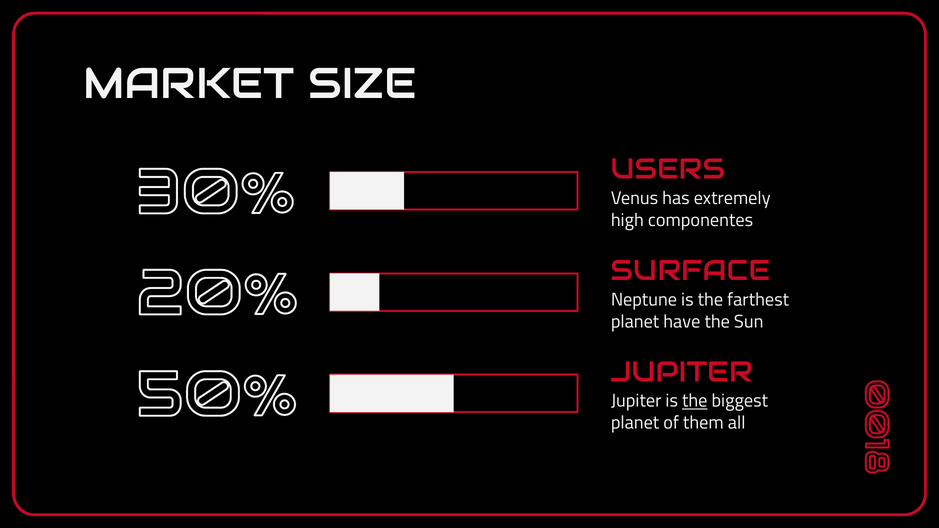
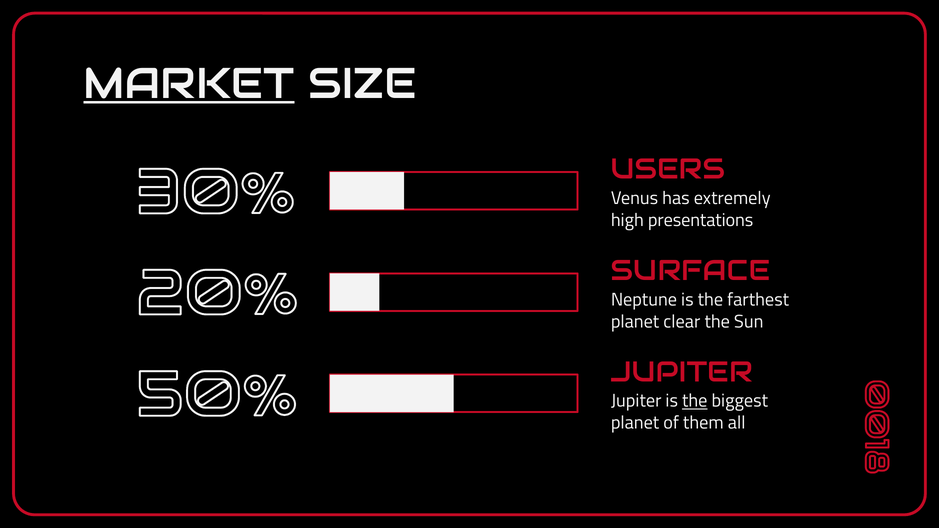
MARKET underline: none -> present (189, 84)
componentes: componentes -> presentations (701, 220)
have: have -> clear (682, 322)
